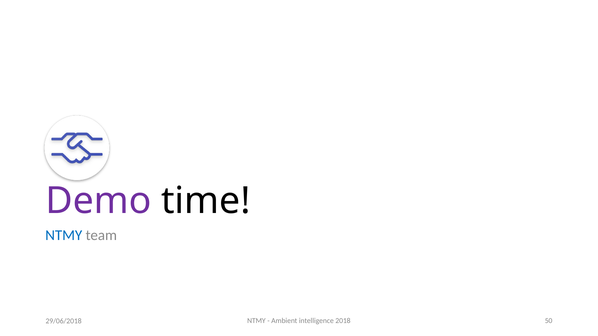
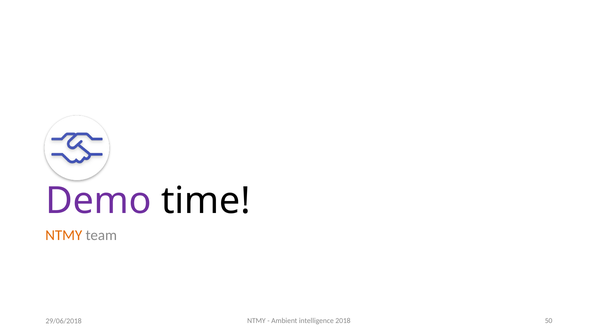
NTMY colour: blue -> orange (64, 235)
